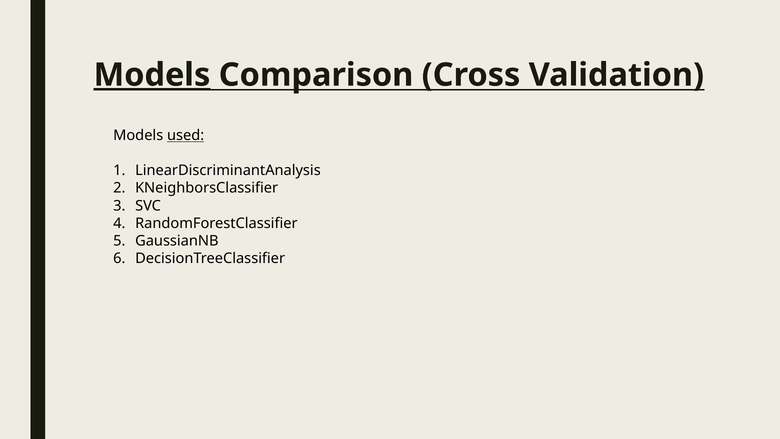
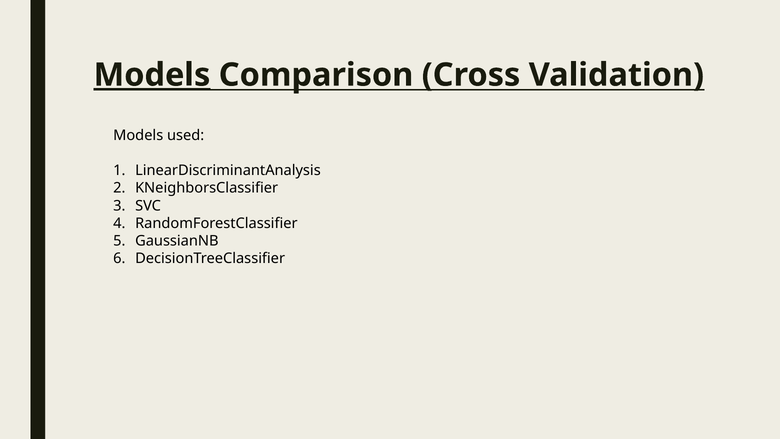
used underline: present -> none (186, 135)
